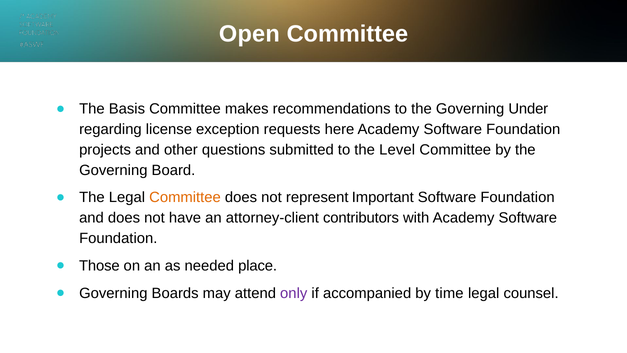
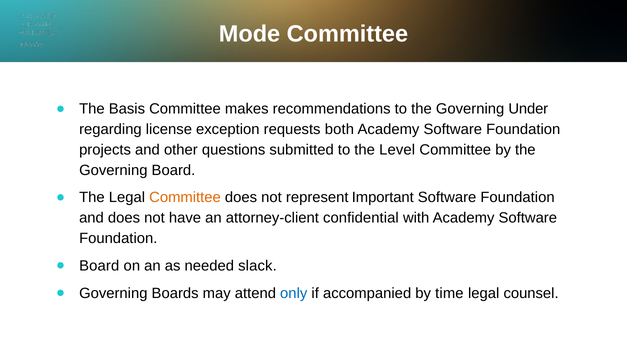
Open: Open -> Mode (249, 34)
here: here -> both (339, 129)
contributors: contributors -> confidential (361, 218)
Those: Those -> Board (99, 266)
place: place -> slack (257, 266)
only colour: purple -> blue (294, 293)
